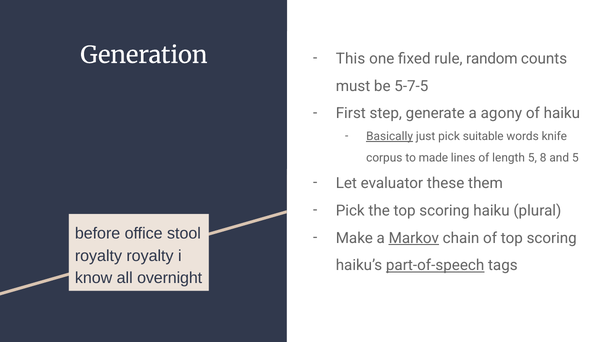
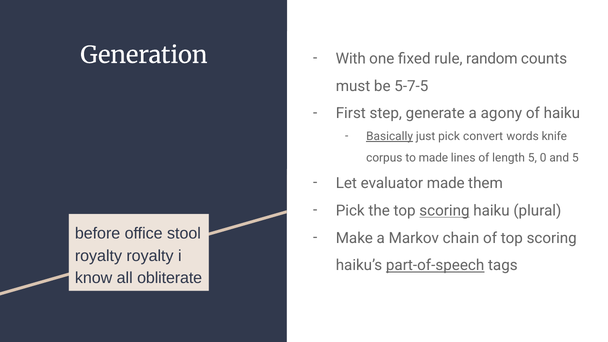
This: This -> With (351, 59)
suitable: suitable -> convert (483, 136)
8: 8 -> 0 (543, 158)
evaluator these: these -> made (446, 183)
scoring underline: none -> present (444, 211)
Markov underline: present -> none (414, 238)
overnight: overnight -> obliterate (170, 278)
